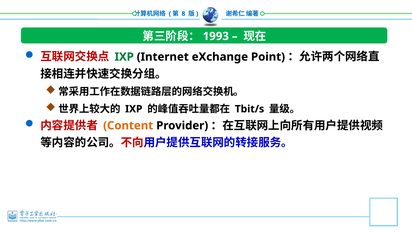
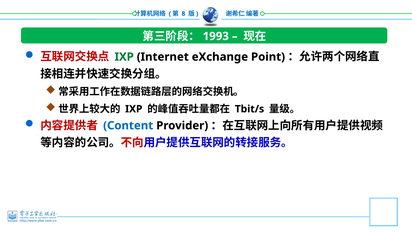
Content colour: orange -> blue (128, 125)
